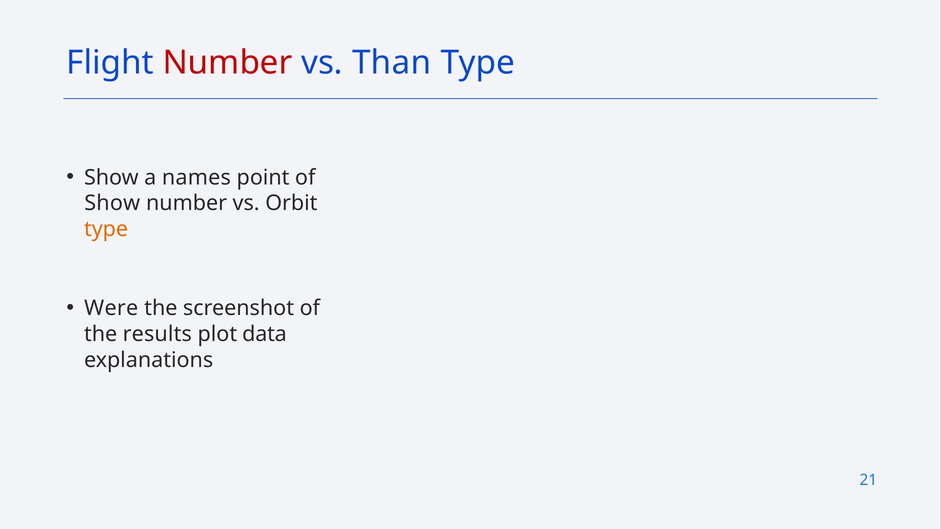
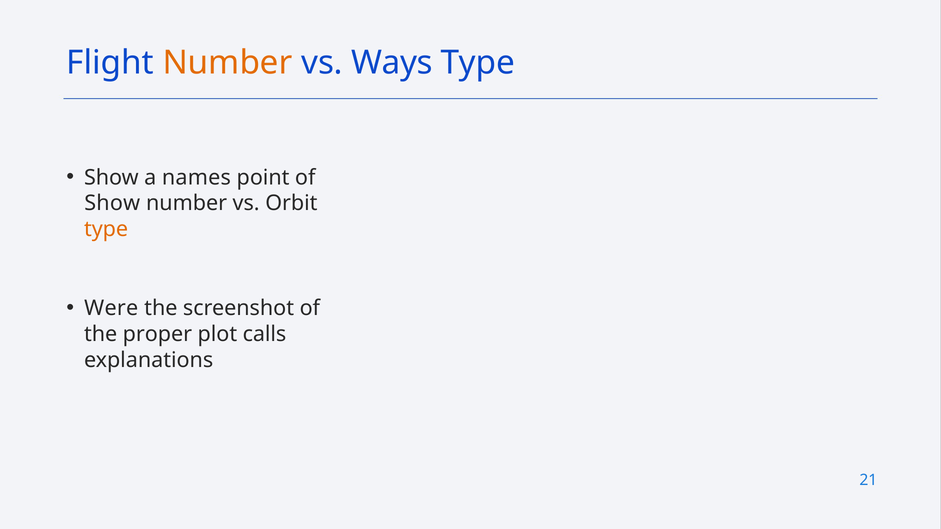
Number colour: red -> orange (228, 63)
Than: Than -> Ways (392, 63)
results: results -> proper (157, 334)
data: data -> calls (264, 334)
